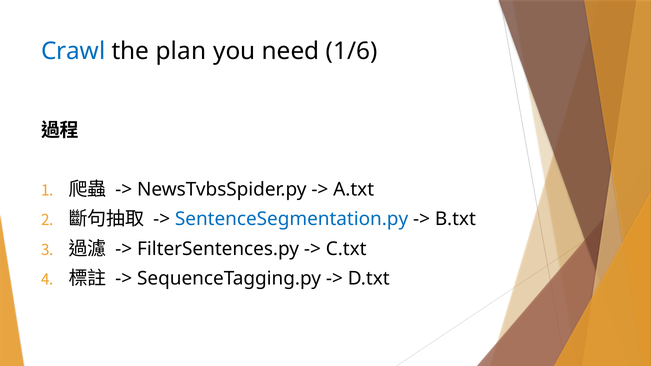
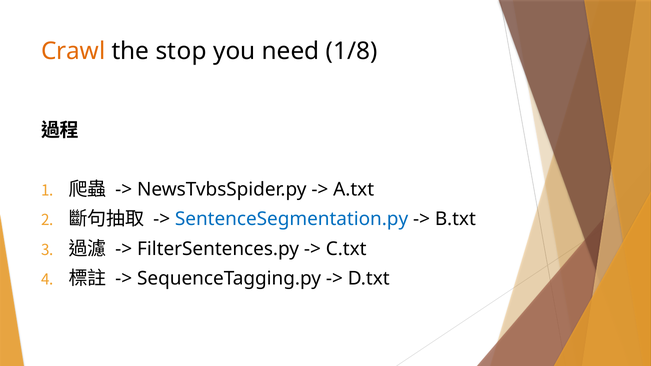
Crawl colour: blue -> orange (73, 51)
plan: plan -> stop (181, 51)
1/6: 1/6 -> 1/8 (352, 51)
